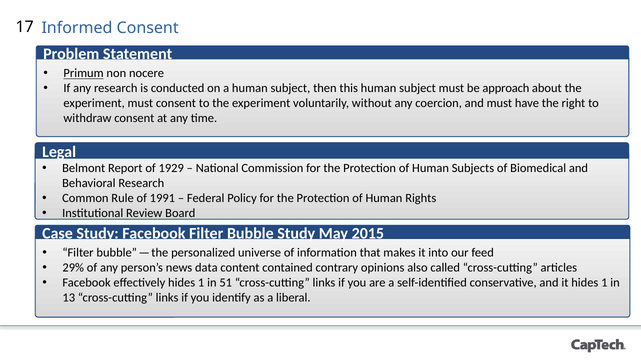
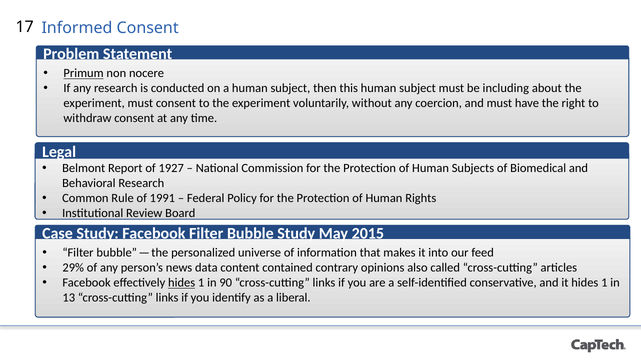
approach: approach -> including (506, 88)
1929: 1929 -> 1927 (171, 168)
hides underline: none -> present (182, 282)
51: 51 -> 90 (226, 282)
